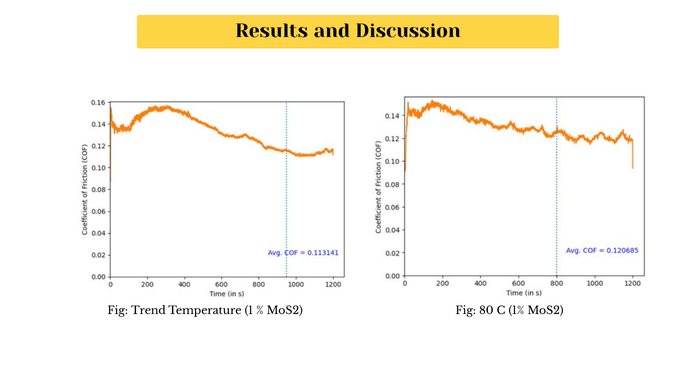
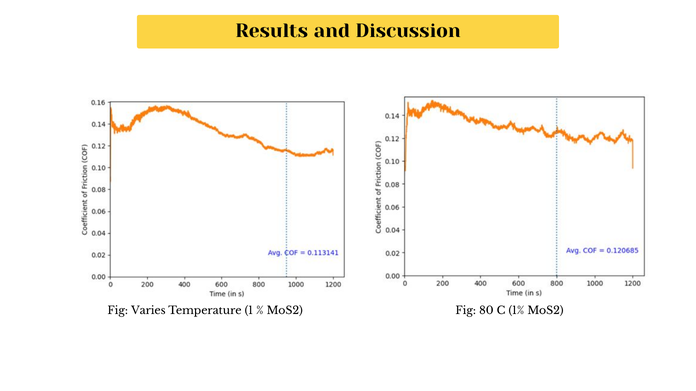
Trend: Trend -> Varies (148, 311)
